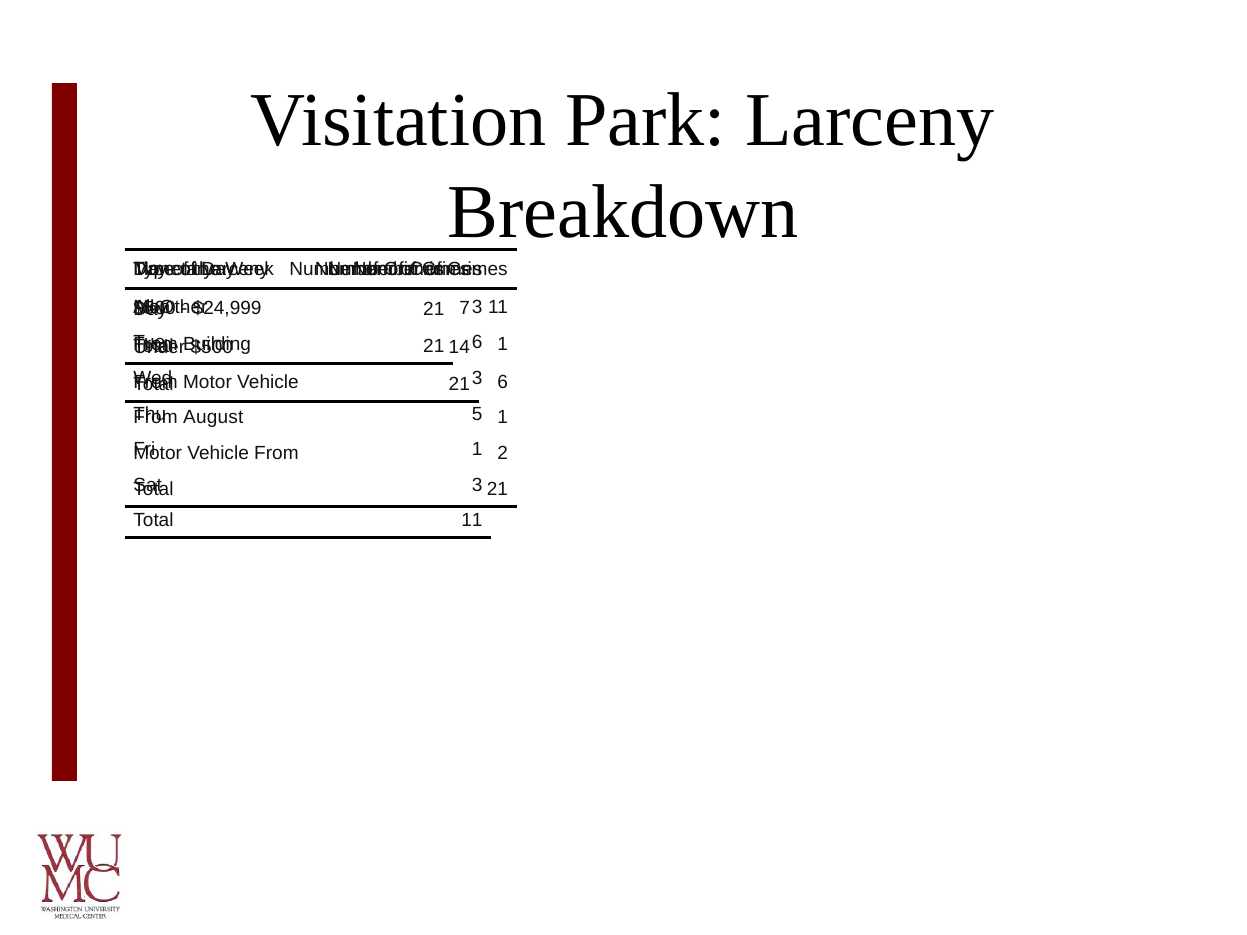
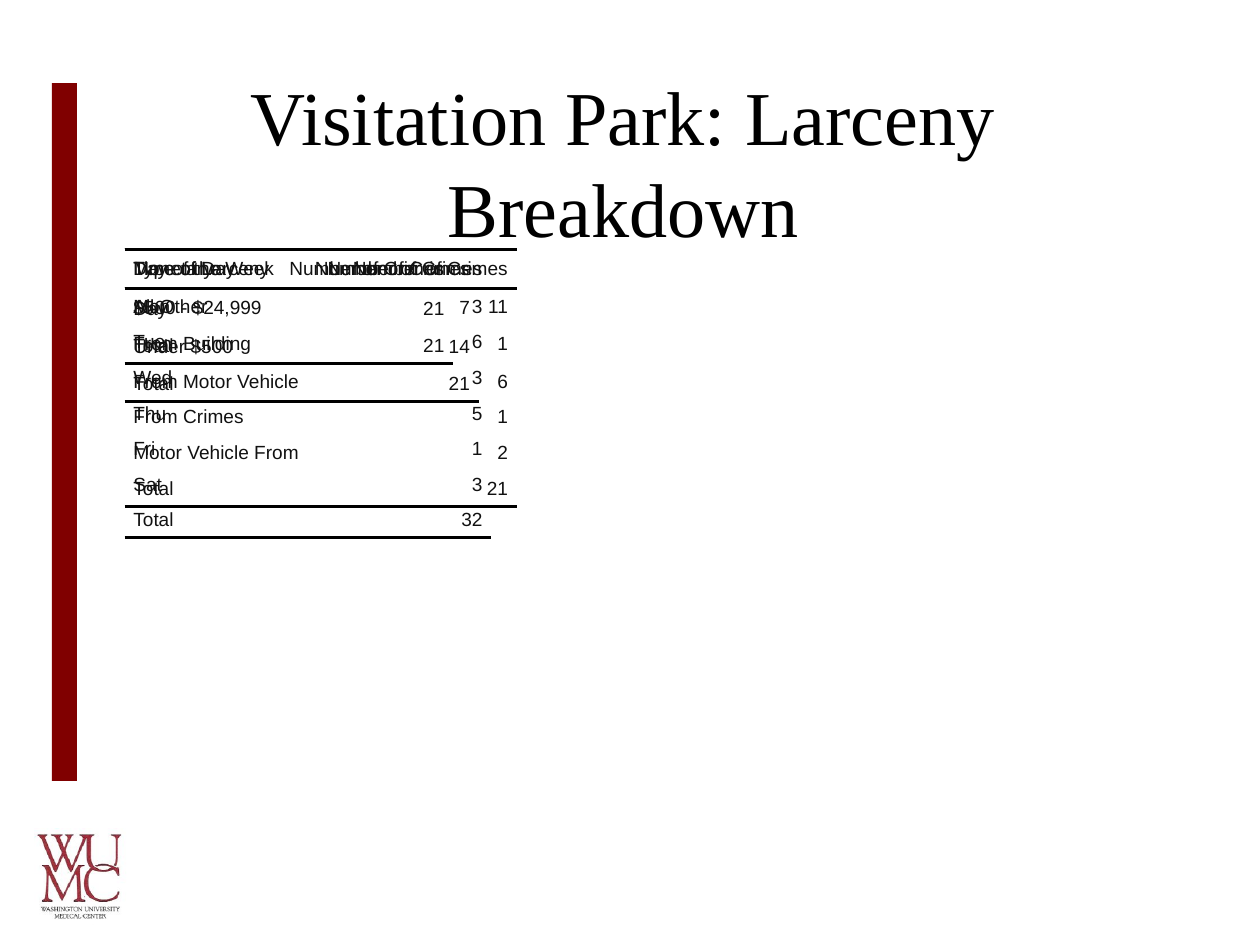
August: August -> Crimes (213, 418)
Total 11: 11 -> 32 (472, 521)
